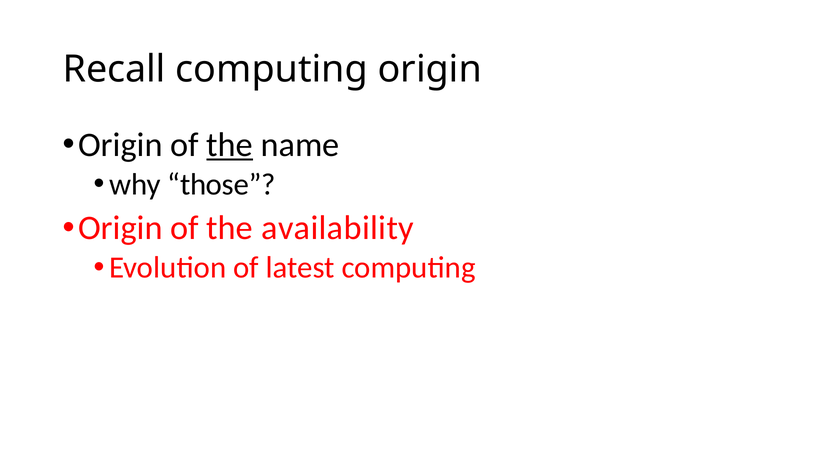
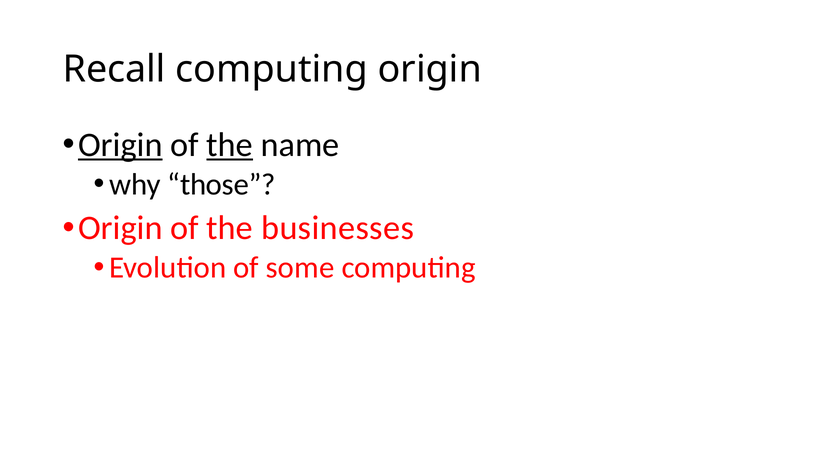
Origin underline: none -> present (120, 145)
availability: availability -> businesses (338, 228)
latest: latest -> some (300, 268)
